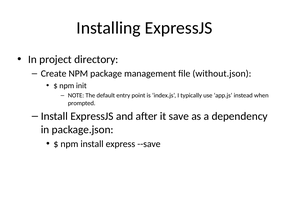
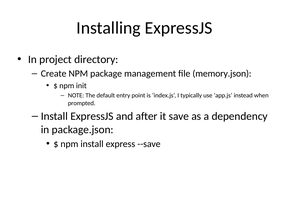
without.json: without.json -> memory.json (222, 74)
